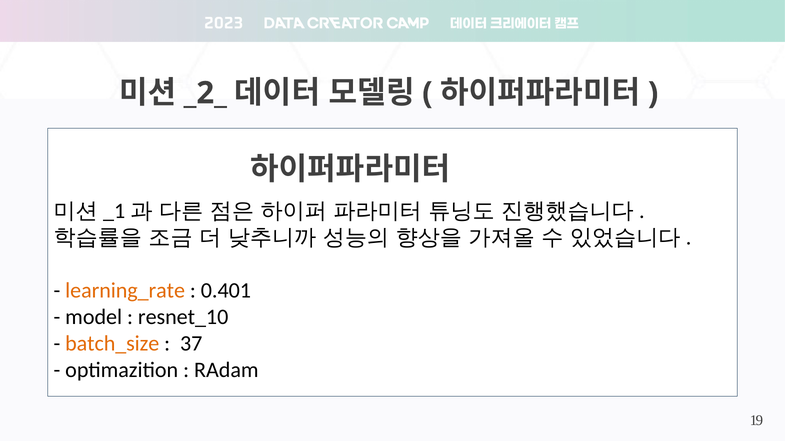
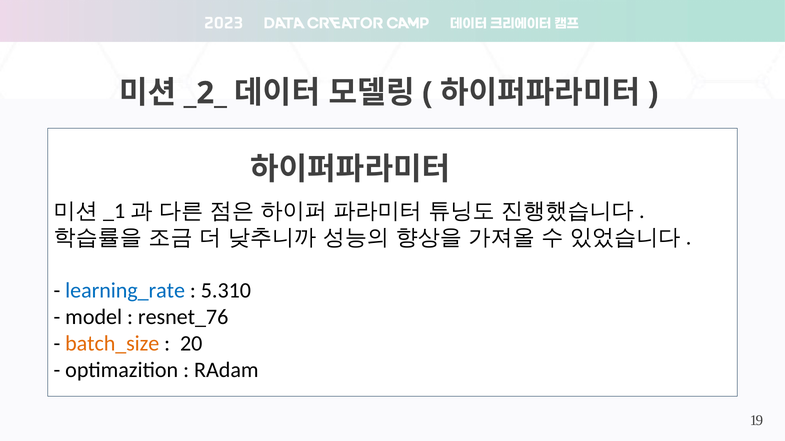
learning_rate colour: orange -> blue (125, 291)
0.401: 0.401 -> 5.310 (226, 291)
resnet_10: resnet_10 -> resnet_76 (183, 317)
37: 37 -> 20 (191, 344)
